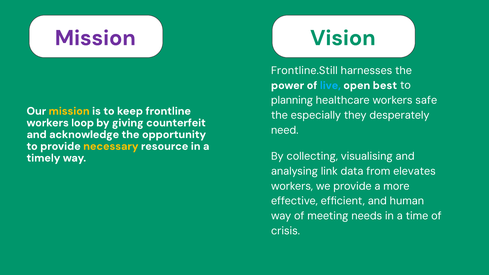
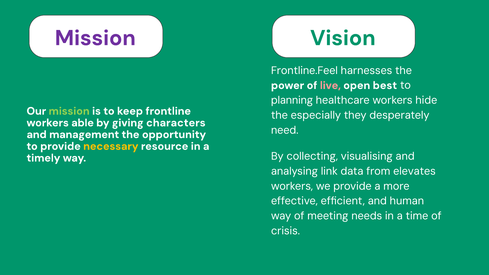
Frontline.Still: Frontline.Still -> Frontline.Feel (304, 70)
live colour: light blue -> pink (330, 85)
safe: safe -> hide (426, 100)
mission colour: yellow -> light green (69, 111)
loop: loop -> able (83, 123)
counterfeit: counterfeit -> characters (176, 123)
acknowledge: acknowledge -> management (84, 135)
